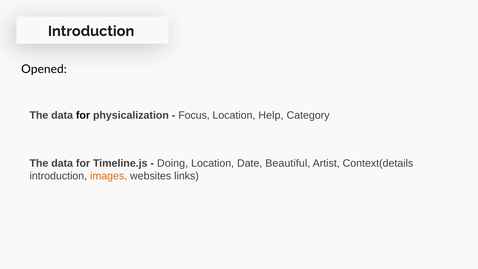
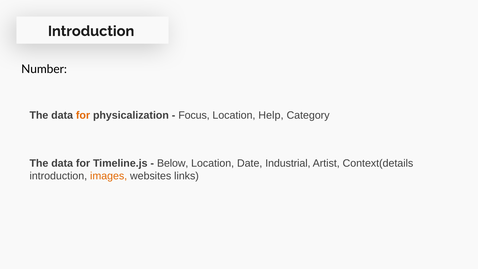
Opened: Opened -> Number (44, 69)
for colour: black -> orange (83, 115)
Doing: Doing -> Below (173, 163)
Beautiful: Beautiful -> Industrial (288, 163)
